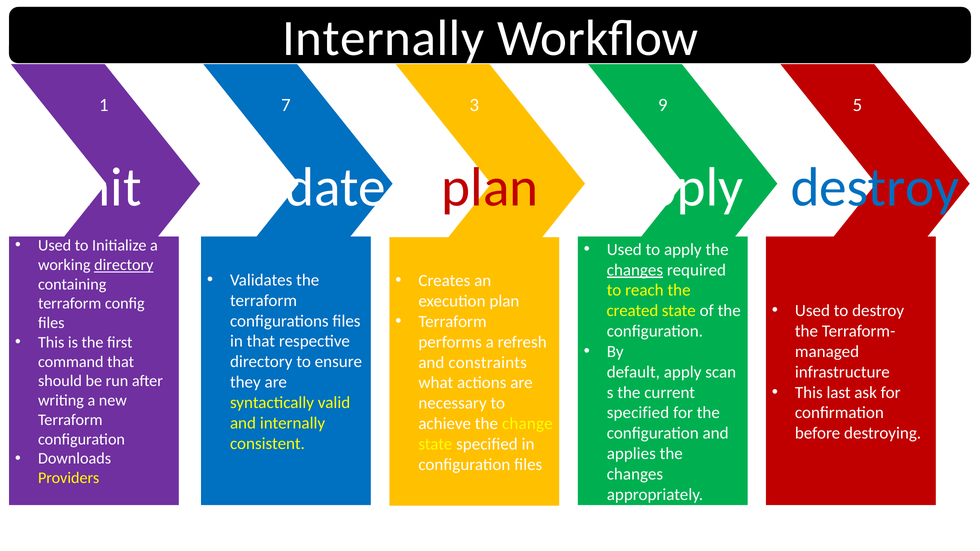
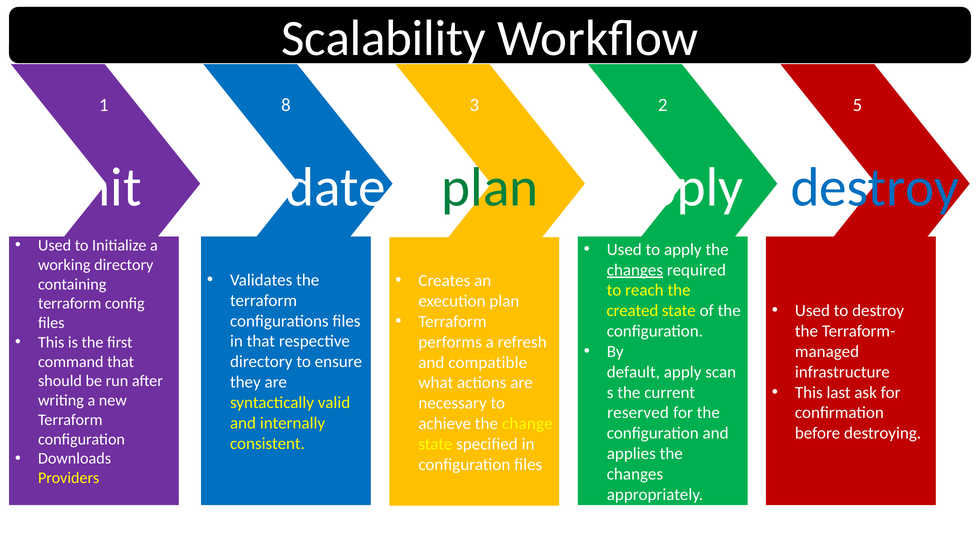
Internally: Internally -> Scalability (384, 39)
7: 7 -> 8 (286, 105)
9: 9 -> 2 (663, 105)
plan colour: red -> green (490, 188)
directory underline: present -> none (124, 265)
constraints: constraints -> compatible (488, 363)
specified: specified -> reserved (638, 413)
